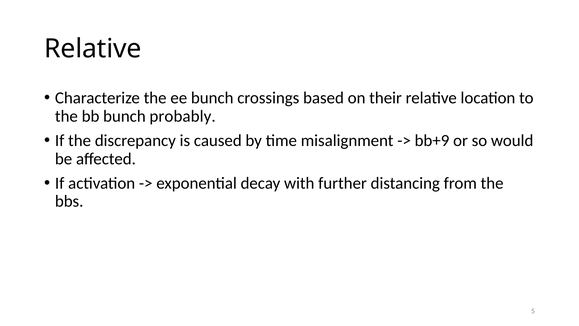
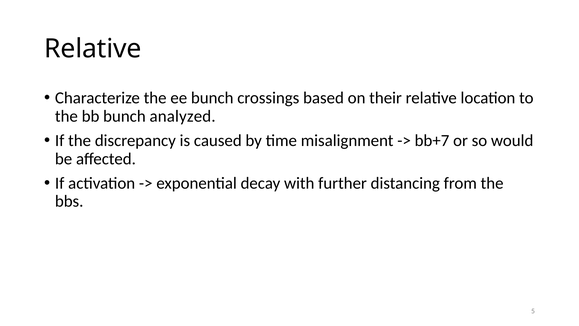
probably: probably -> analyzed (183, 116)
bb+9: bb+9 -> bb+7 (432, 140)
